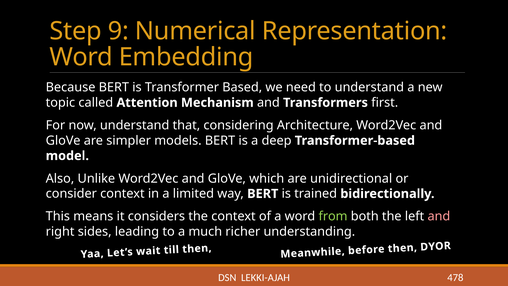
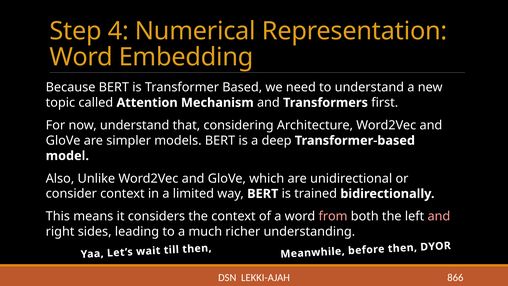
9: 9 -> 4 (118, 31)
from colour: light green -> pink (333, 216)
478: 478 -> 866 (455, 277)
